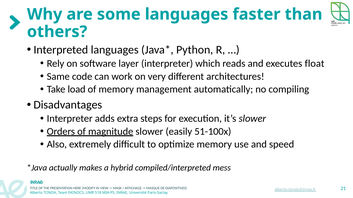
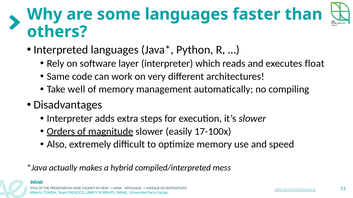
load: load -> well (76, 90)
51-100x: 51-100x -> 17-100x (213, 132)
